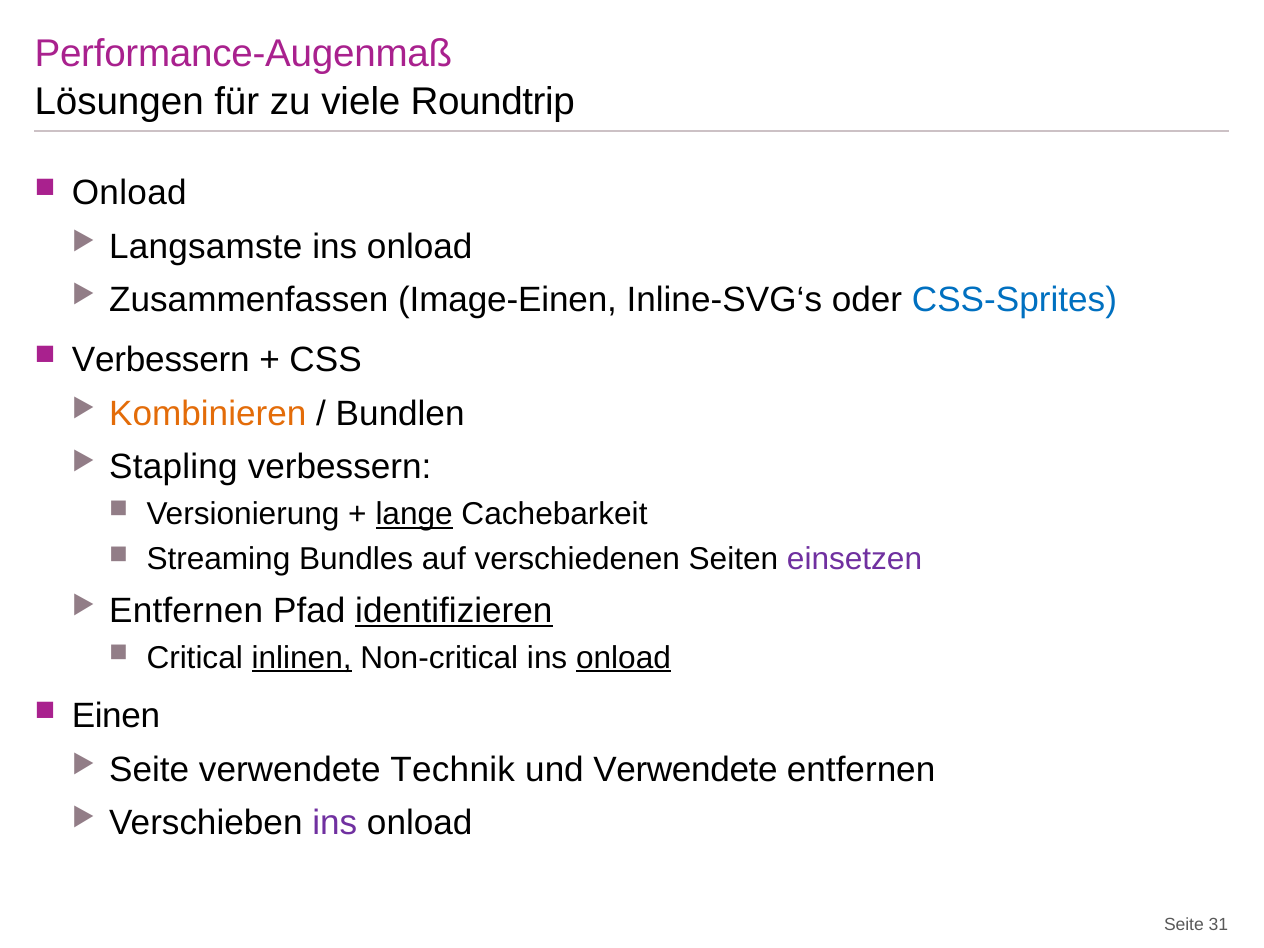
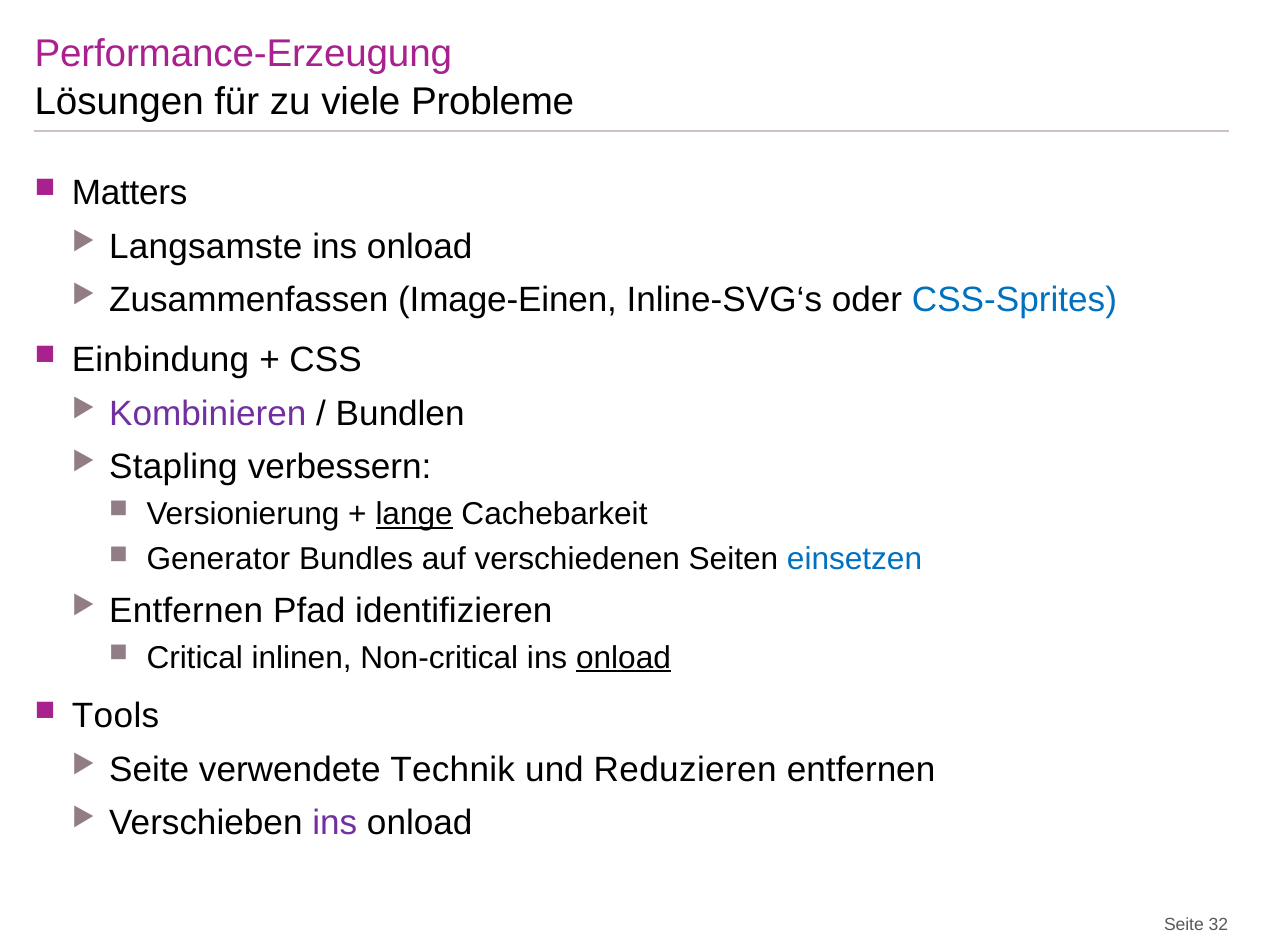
Performance-Augenmaß: Performance-Augenmaß -> Performance-Erzeugung (243, 54)
Roundtrip: Roundtrip -> Probleme (493, 102)
Onload: Onload -> Matters (130, 193)
Verbessern: Verbessern -> Einbindung (161, 360)
Kombinieren colour: orange -> purple (208, 414)
Streaming: Streaming -> Generator (218, 559)
einsetzen colour: purple -> blue (855, 559)
identifizieren underline: present -> none (454, 611)
inlinen underline: present -> none (302, 658)
Einen: Einen -> Tools (116, 716)
und Verwendete: Verwendete -> Reduzieren (685, 770)
31: 31 -> 32 (1218, 925)
